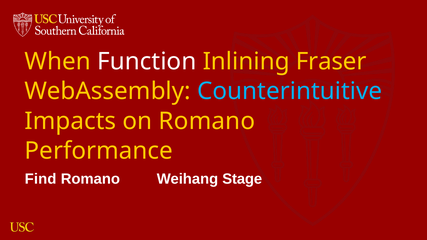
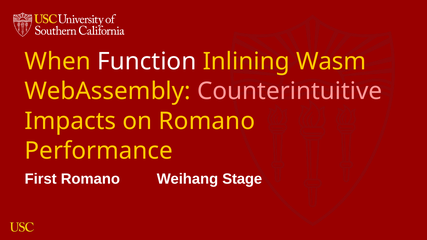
Fraser: Fraser -> Wasm (331, 61)
Counterintuitive colour: light blue -> pink (290, 91)
Find: Find -> First (41, 179)
